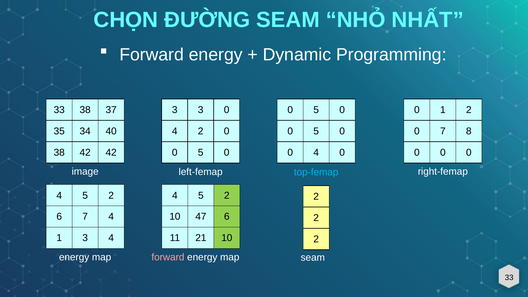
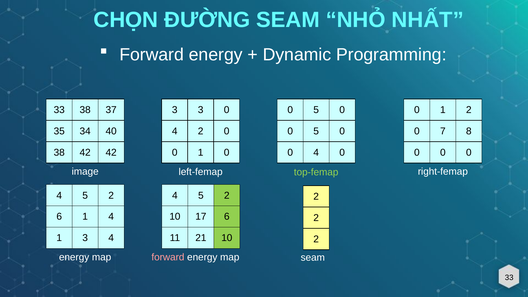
5: 5 -> 1 (201, 152)
top-femap colour: light blue -> light green (316, 172)
6 7: 7 -> 1 (85, 217)
47: 47 -> 17 (201, 217)
